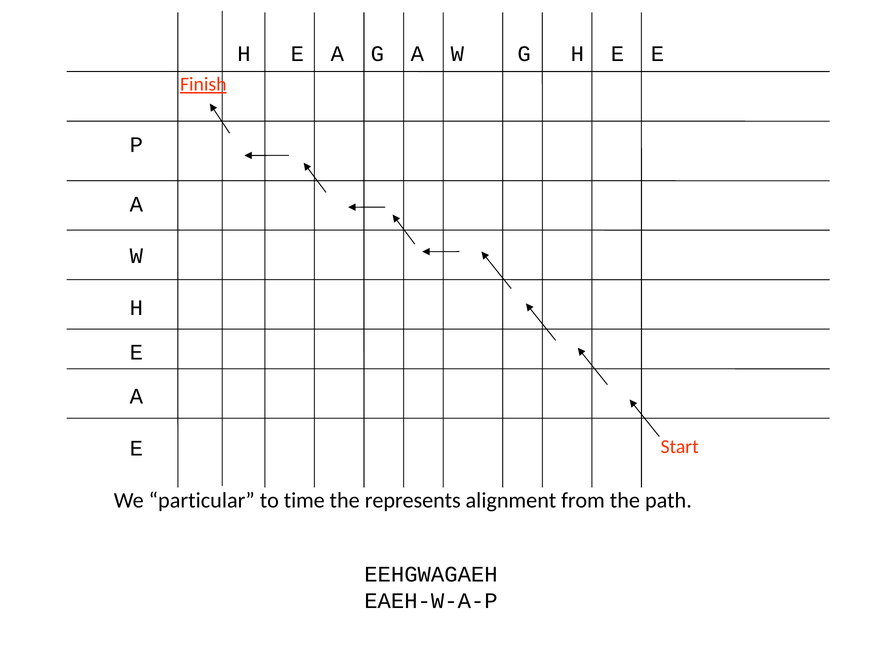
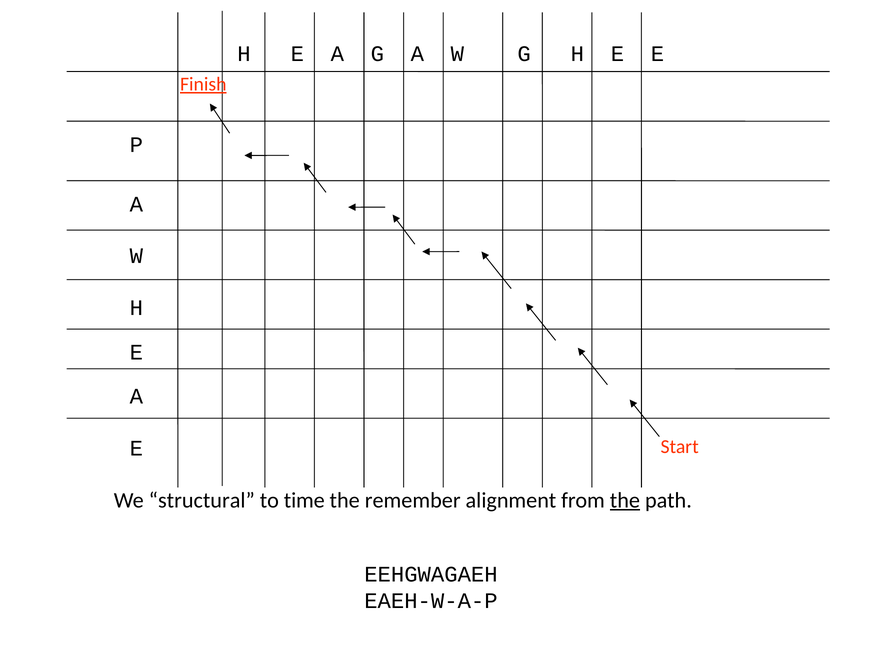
particular: particular -> structural (202, 501)
represents: represents -> remember (413, 501)
the underline: none -> present (625, 501)
